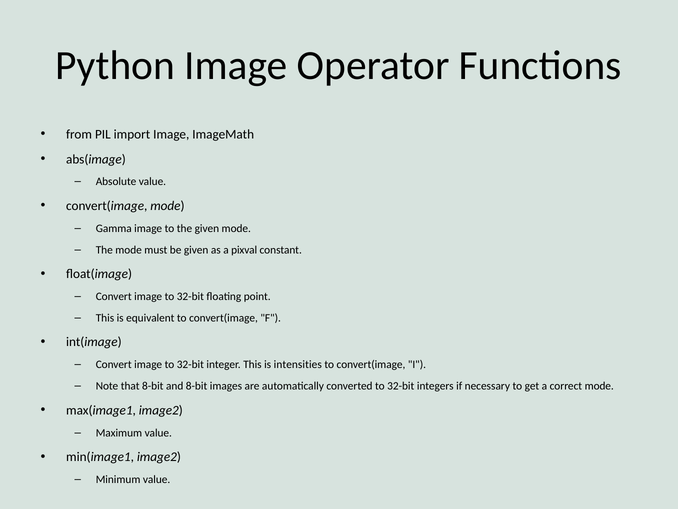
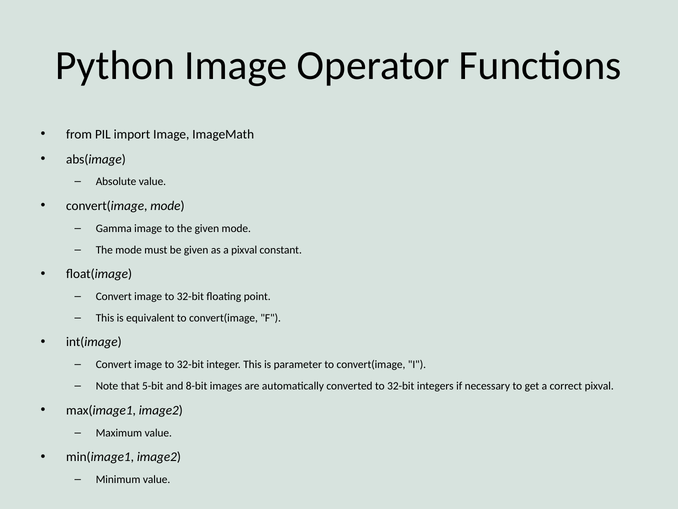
intensities: intensities -> parameter (298, 364)
that 8-bit: 8-bit -> 5-bit (153, 386)
correct mode: mode -> pixval (599, 386)
